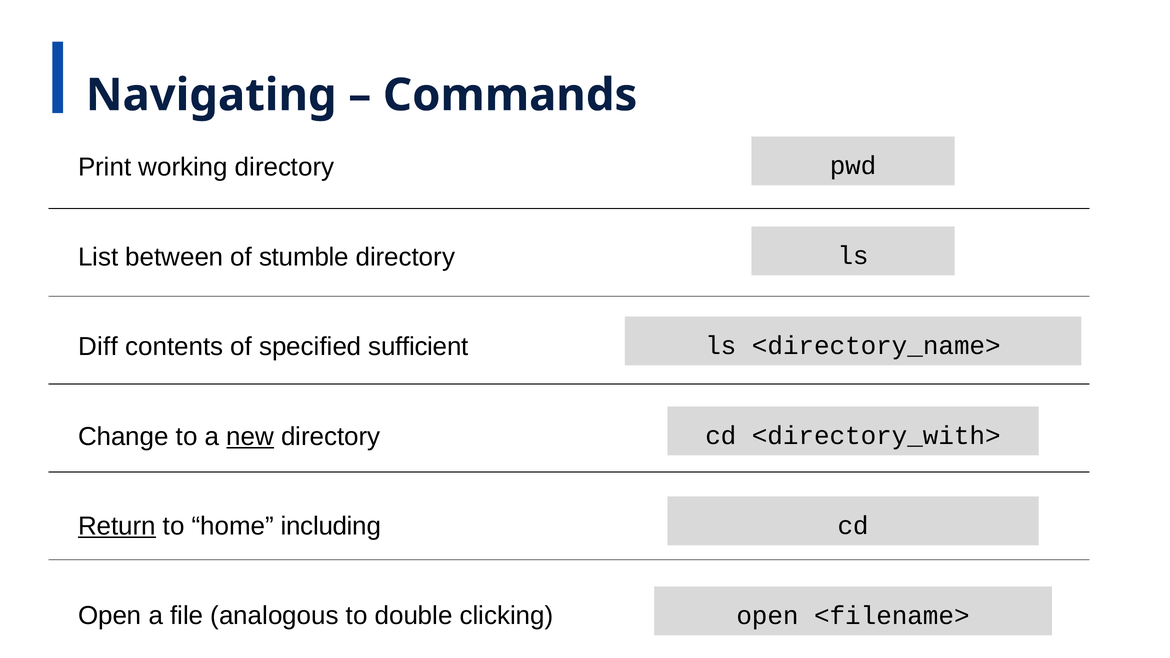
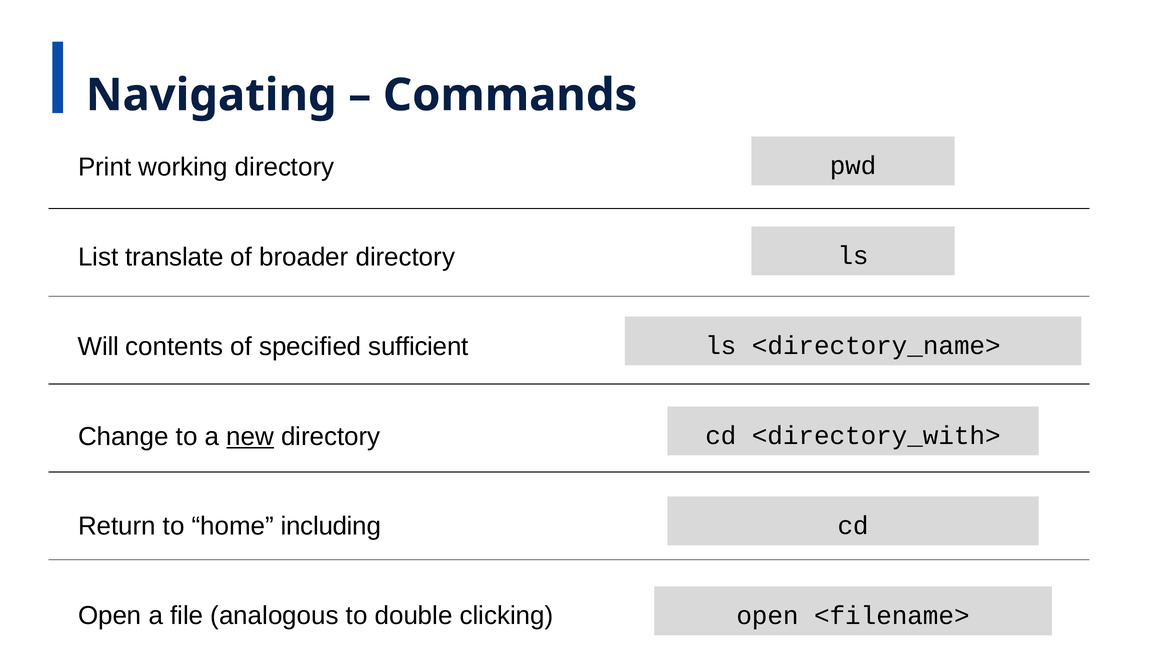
between: between -> translate (174, 257)
stumble: stumble -> broader (304, 257)
Diff: Diff -> Will (98, 347)
Return underline: present -> none (117, 526)
